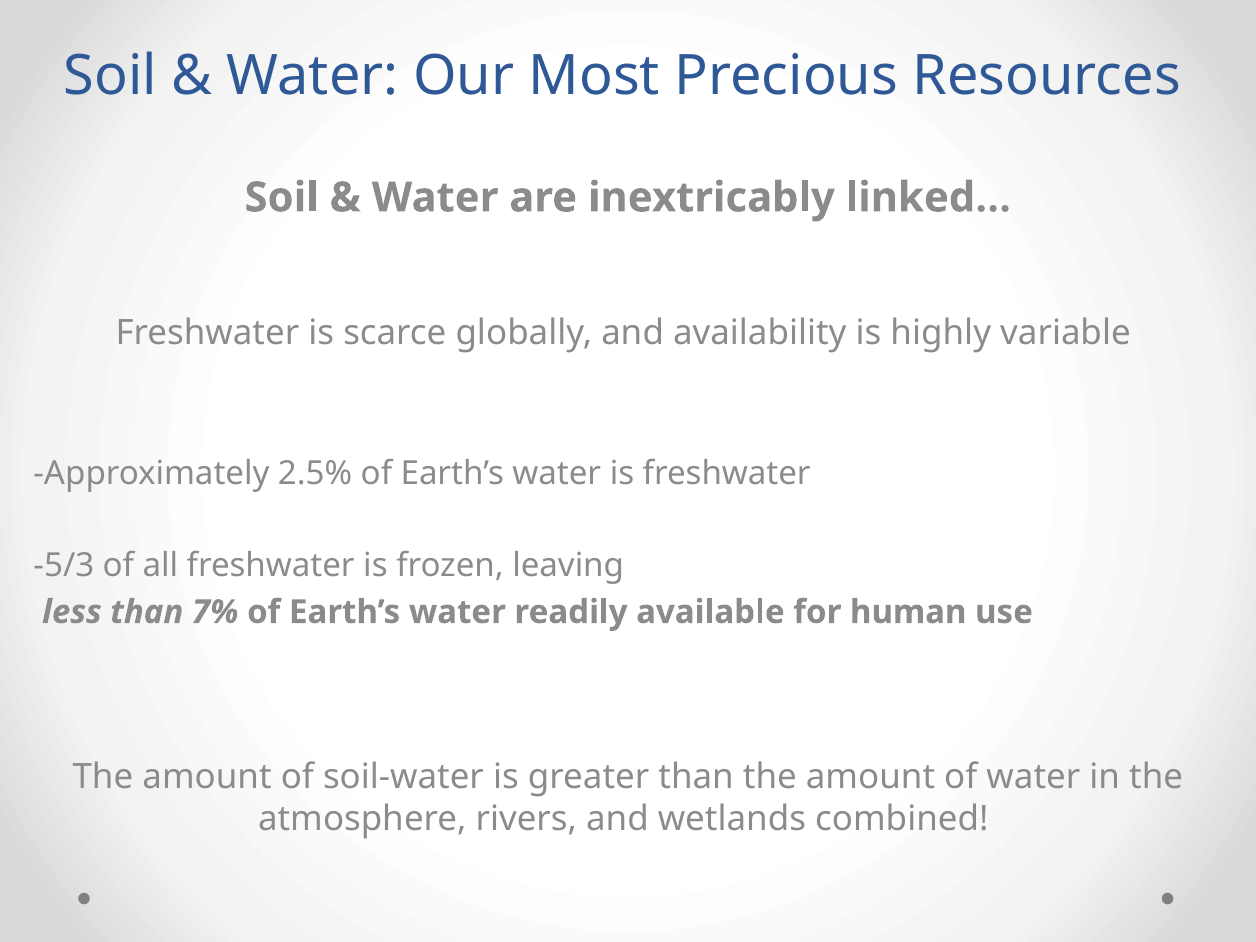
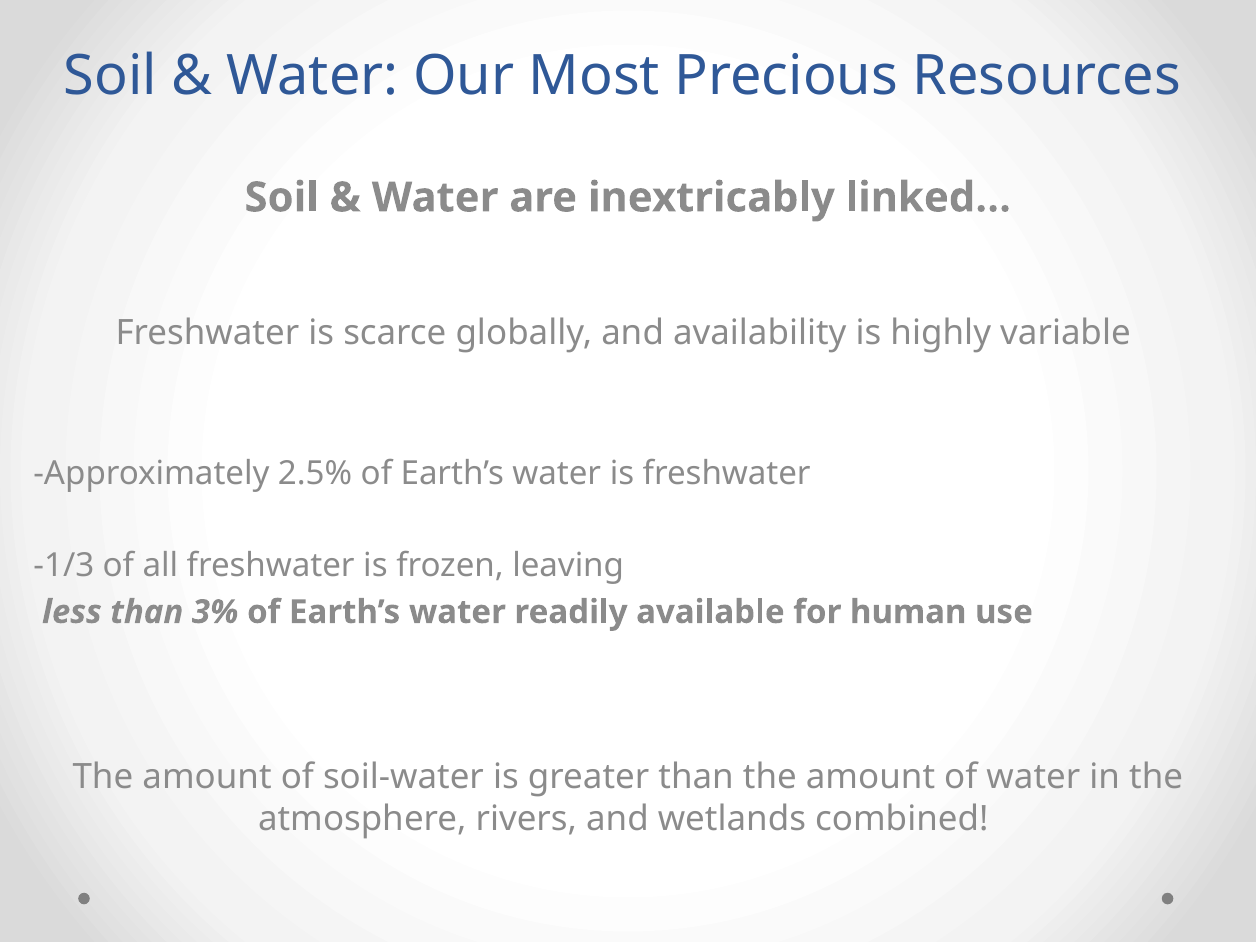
-5/3: -5/3 -> -1/3 (64, 566)
7%: 7% -> 3% (215, 612)
